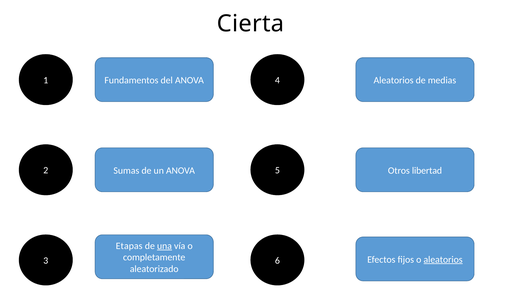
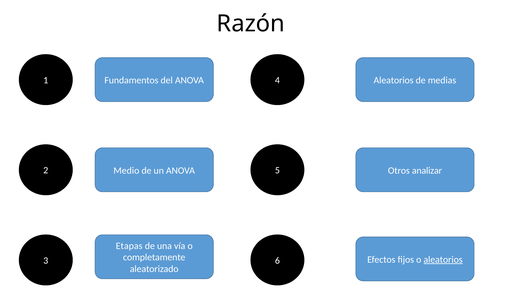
Cierta: Cierta -> Razón (251, 24)
Sumas: Sumas -> Medio (126, 171)
libertad: libertad -> analizar (427, 171)
una underline: present -> none (164, 246)
